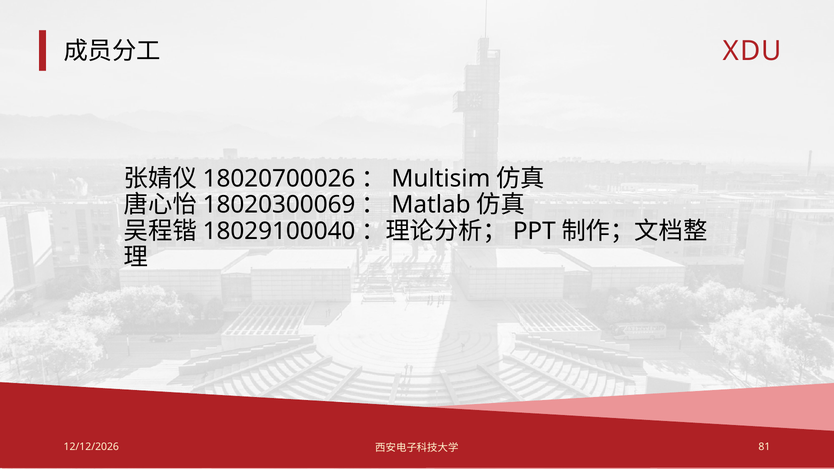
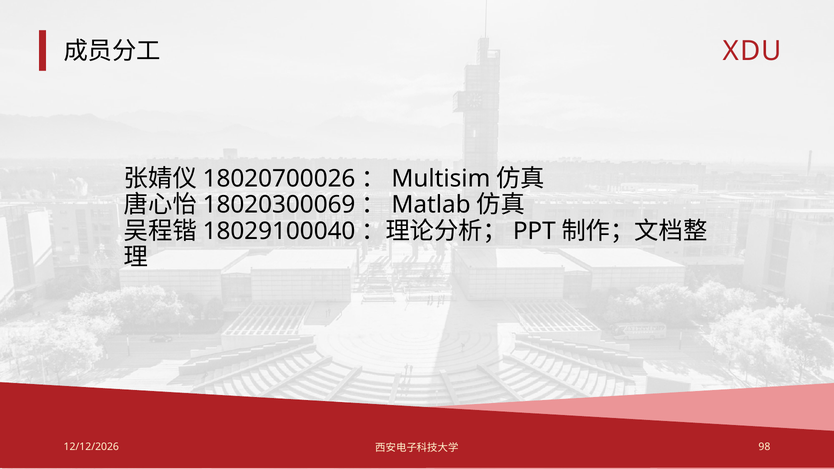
81: 81 -> 98 (764, 447)
